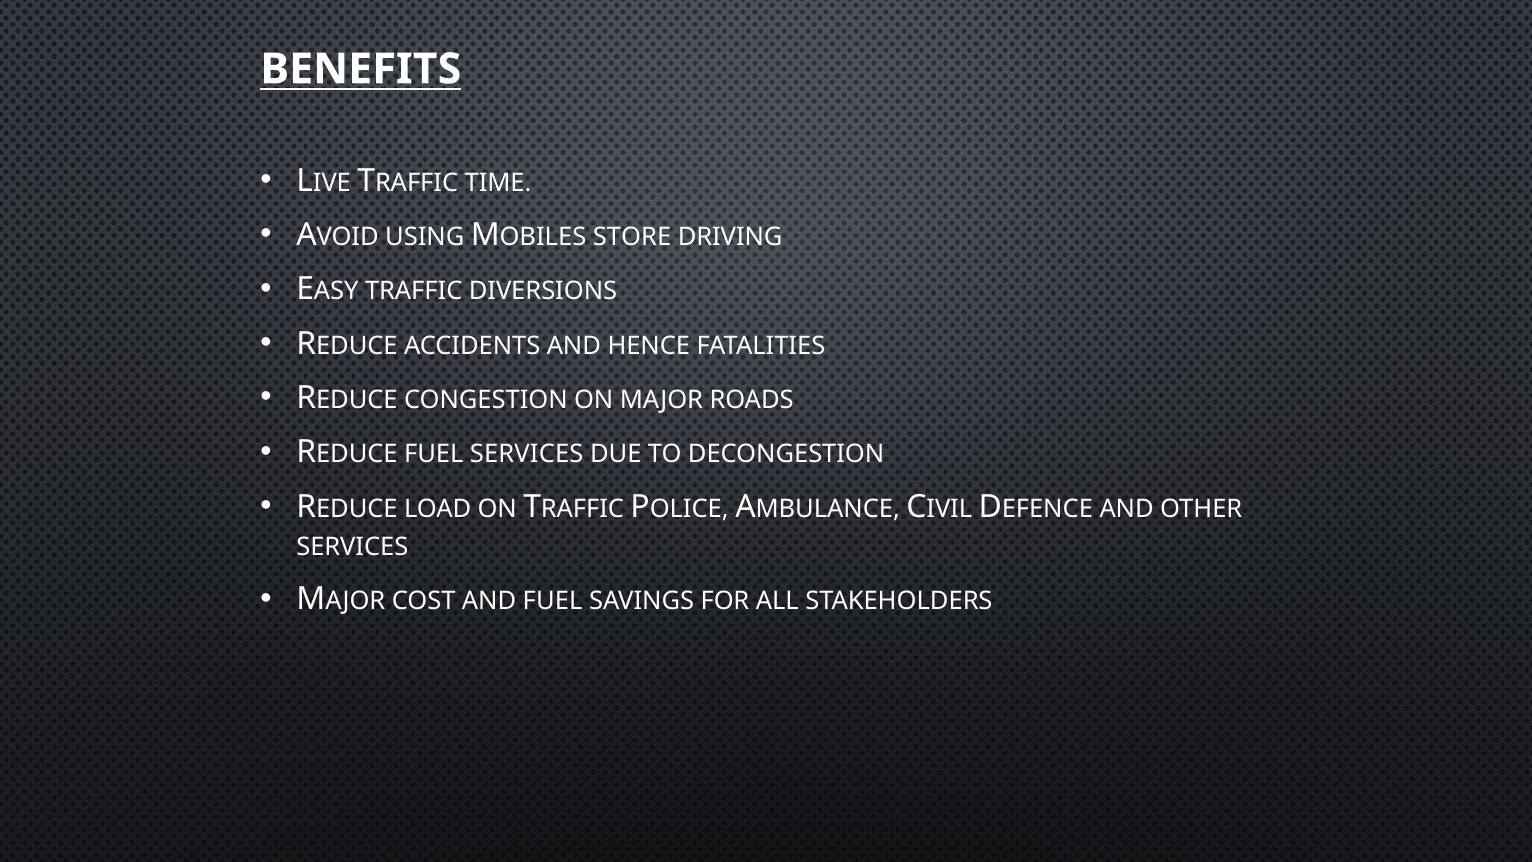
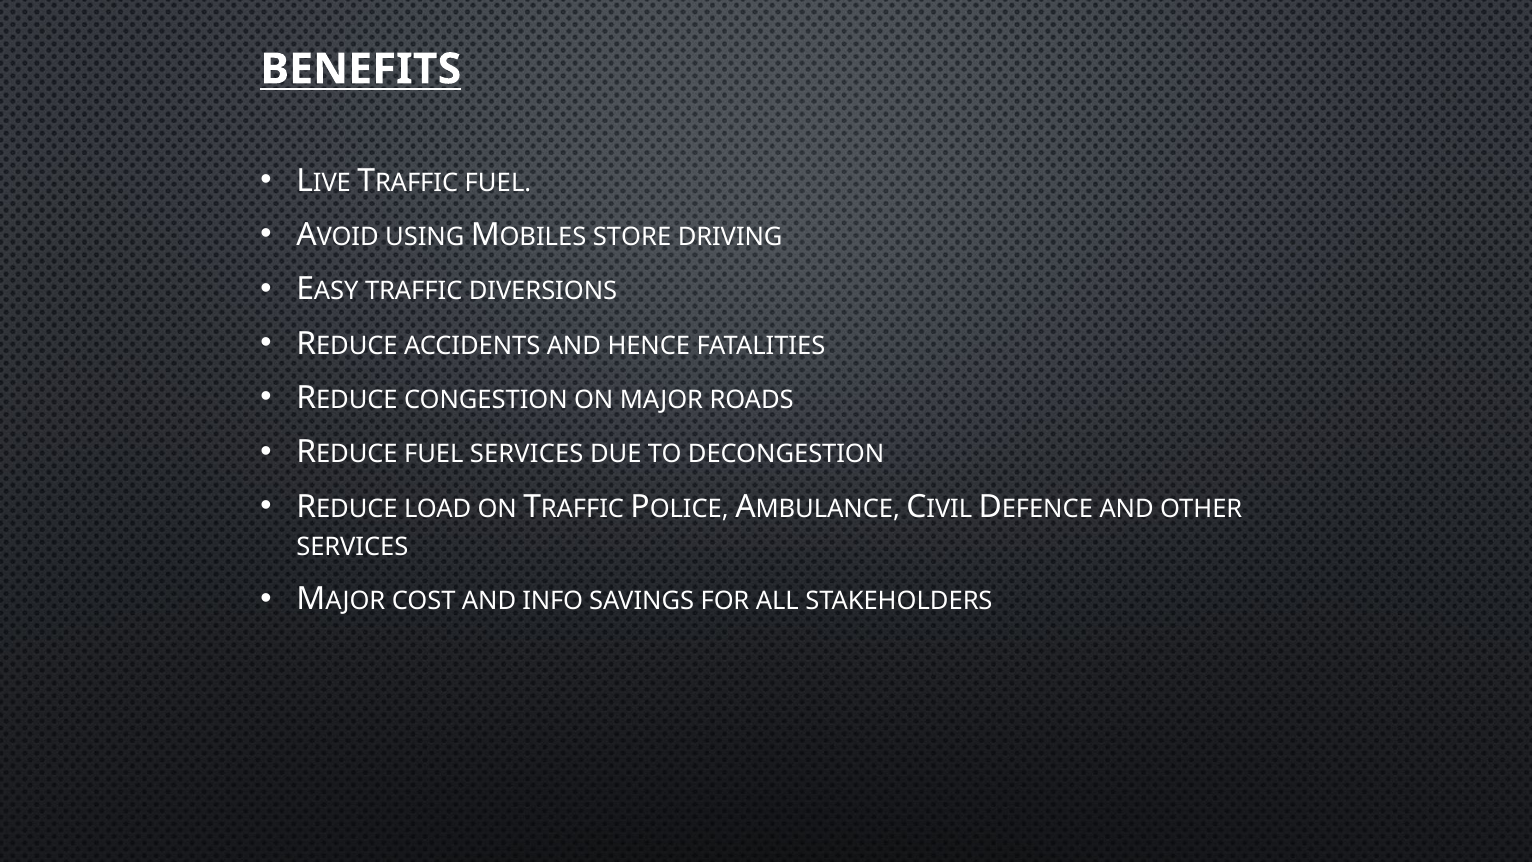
TIME: TIME -> FUEL (498, 183)
AND FUEL: FUEL -> INFO (553, 601)
